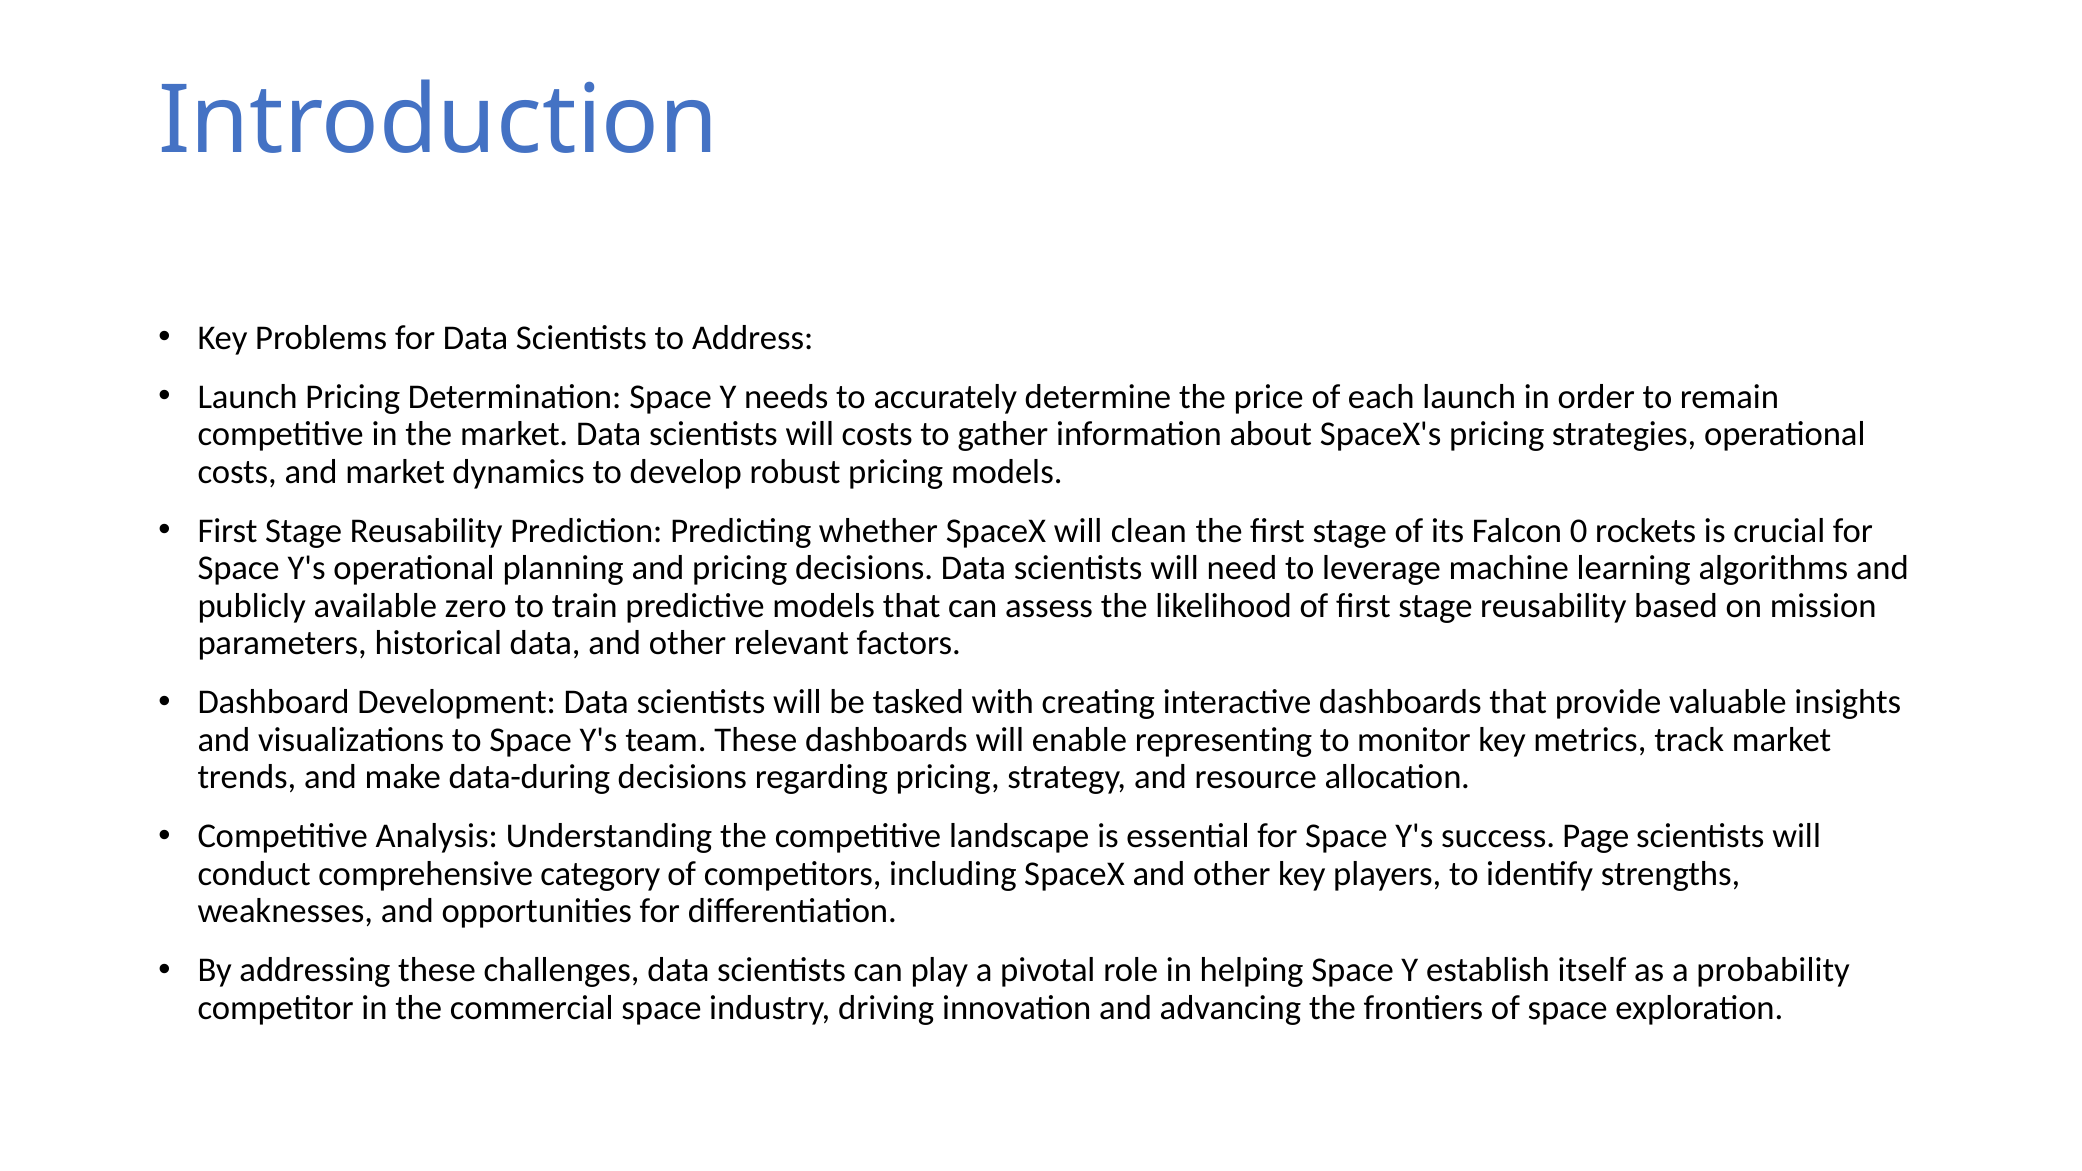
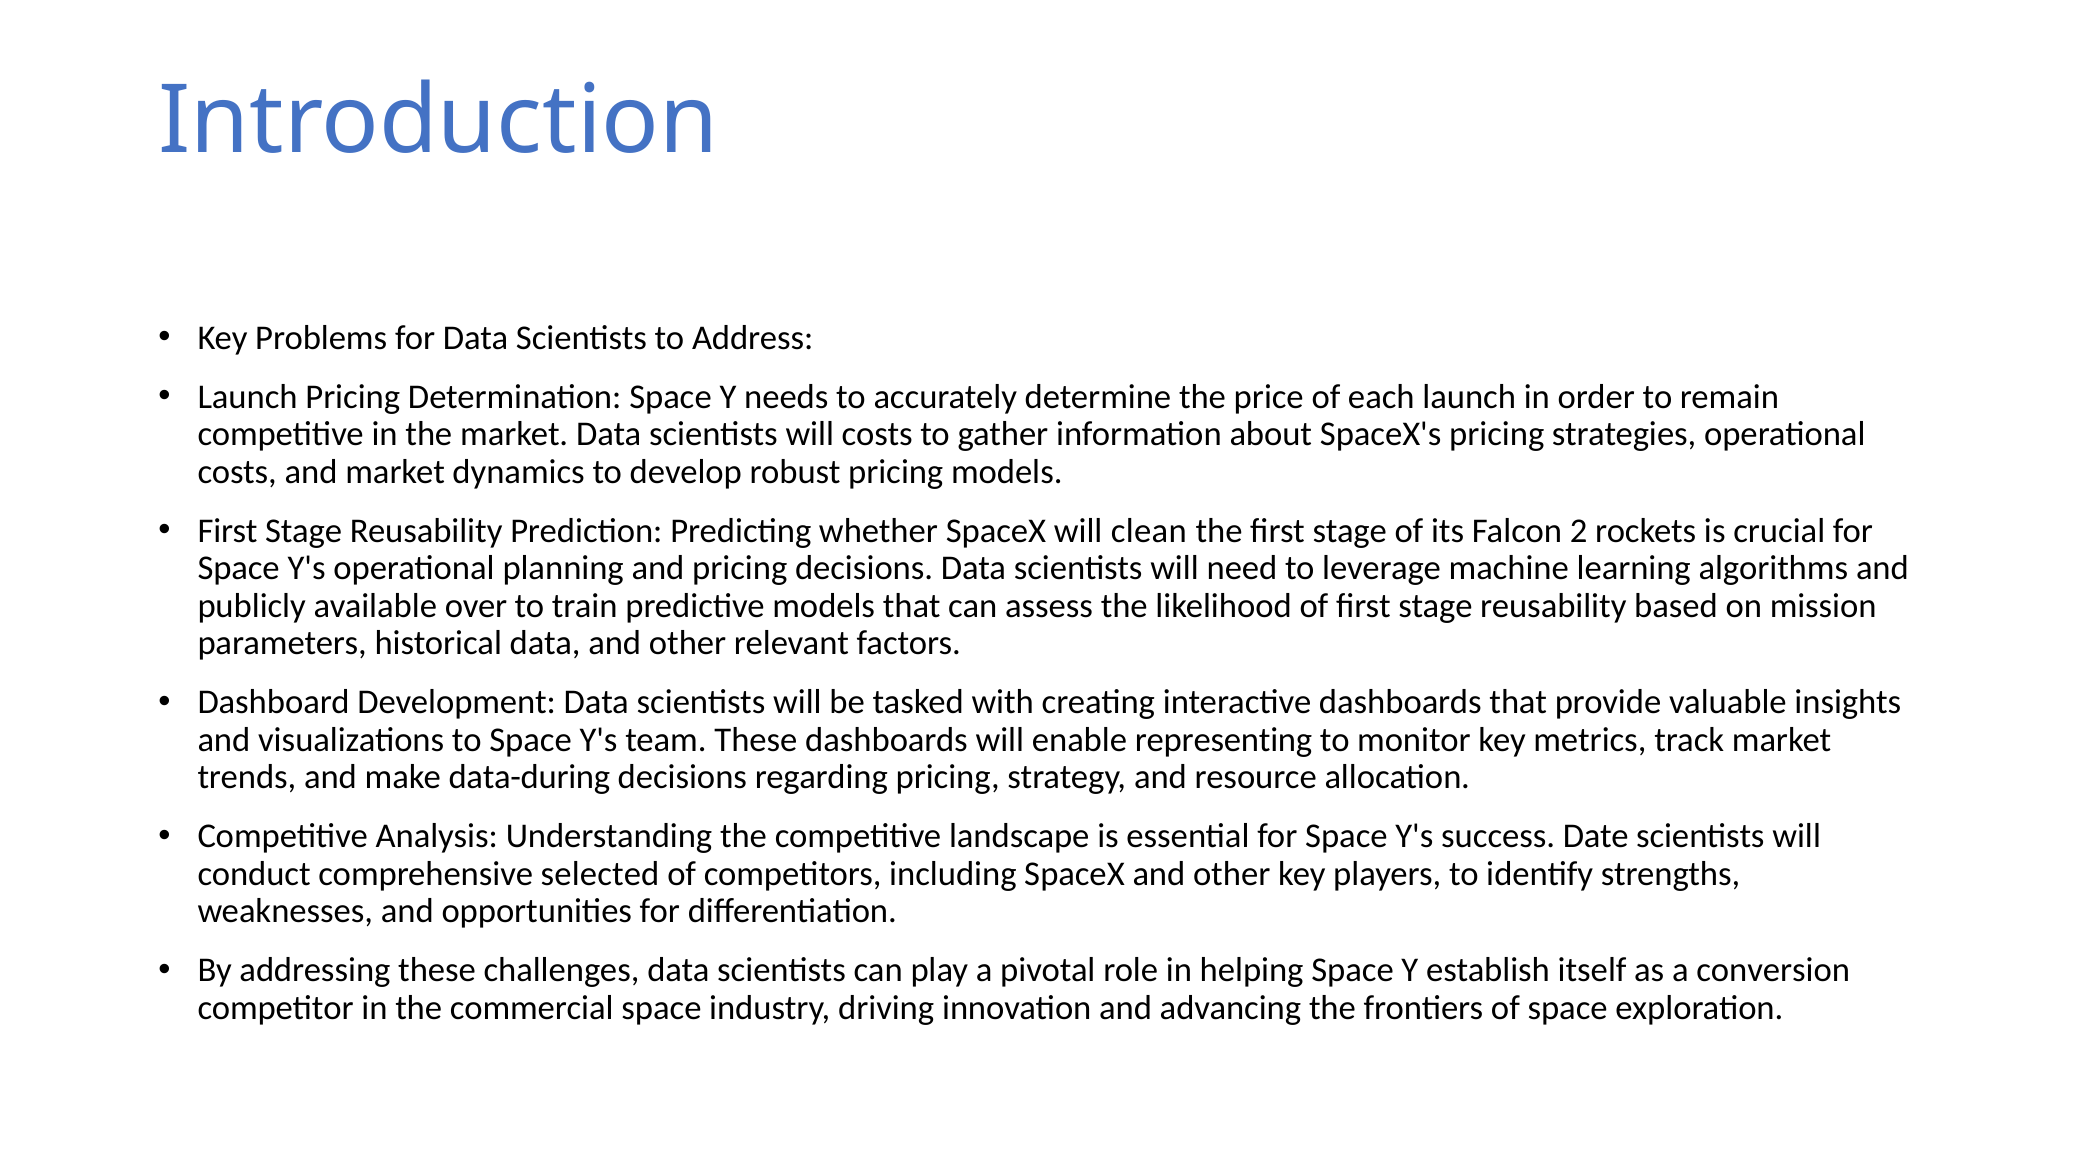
0: 0 -> 2 (1579, 531)
zero: zero -> over (476, 606)
Page: Page -> Date (1596, 837)
category: category -> selected (600, 874)
probability: probability -> conversion (1773, 971)
